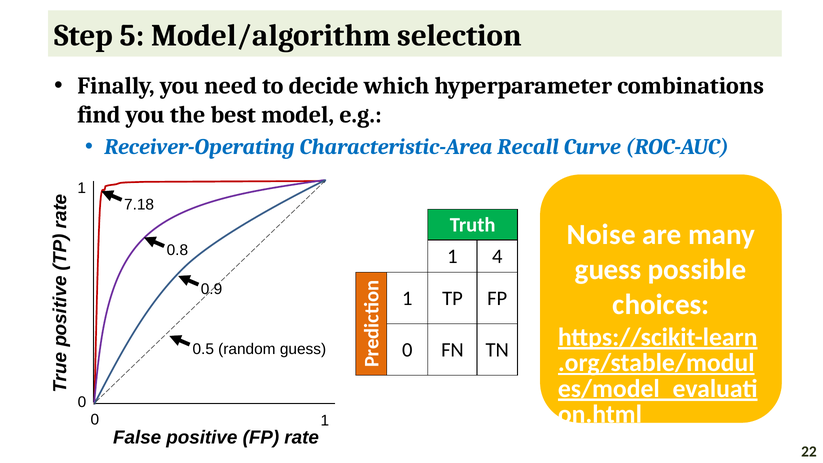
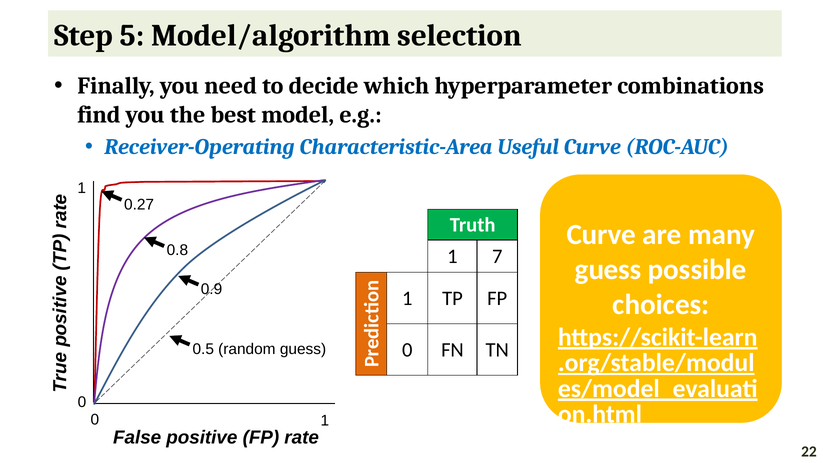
Recall: Recall -> Useful (528, 147)
7.18: 7.18 -> 0.27 (139, 204)
Noise: Noise -> Curve (601, 235)
4: 4 -> 7 (497, 256)
